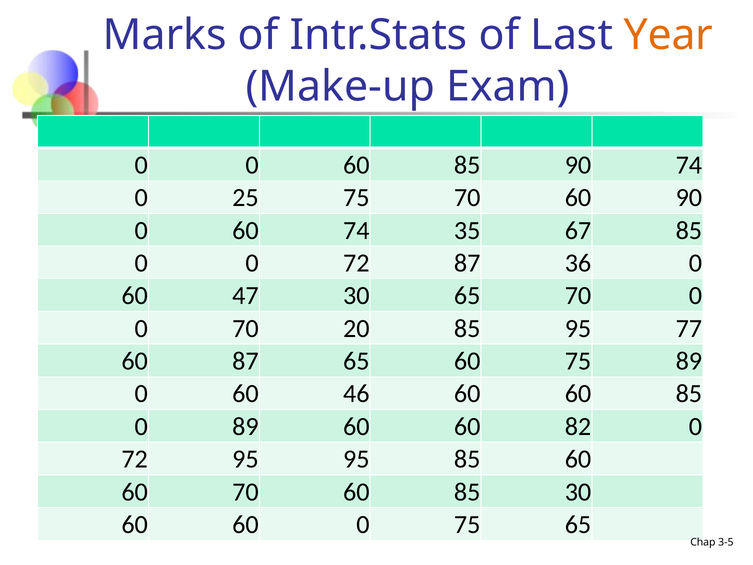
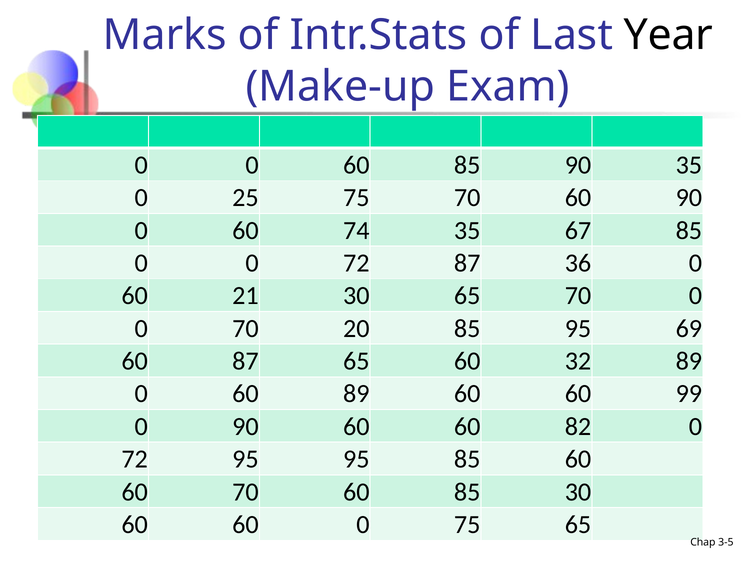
Year colour: orange -> black (668, 35)
90 74: 74 -> 35 (689, 165)
47: 47 -> 21 (245, 296)
77: 77 -> 69 (689, 328)
60 75: 75 -> 32 (578, 361)
60 46: 46 -> 89 (356, 394)
60 60 85: 85 -> 99 (689, 394)
0 89: 89 -> 90 (245, 426)
